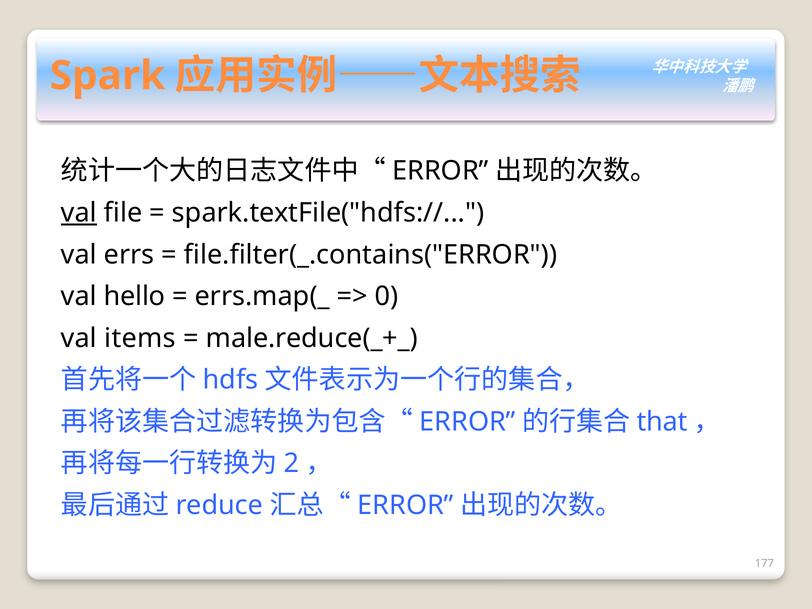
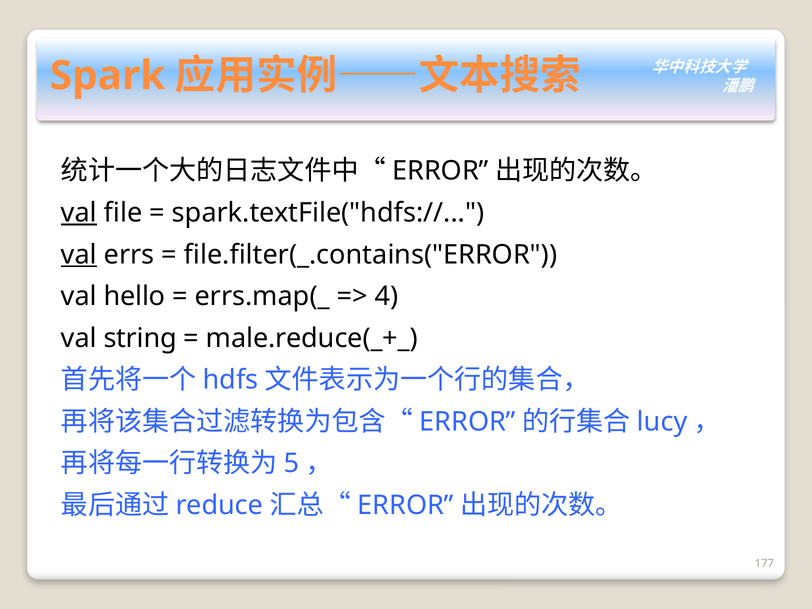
val underline: none -> present (79, 255)
0: 0 -> 4 (387, 296)
items: items -> string (140, 338)
that: that -> lucy (662, 422)
2: 2 -> 5 (292, 464)
